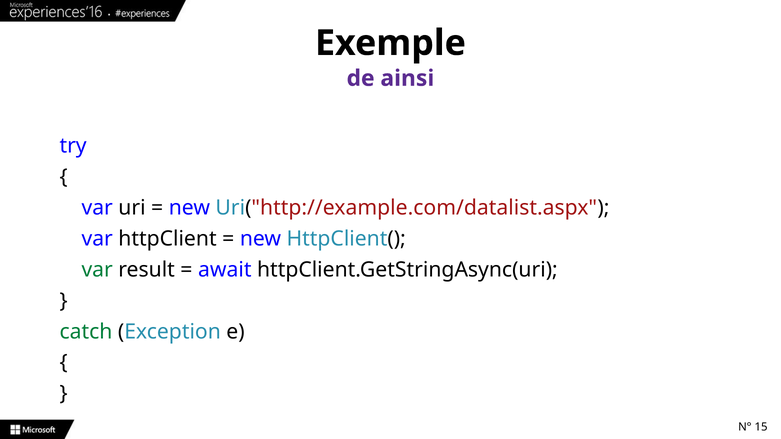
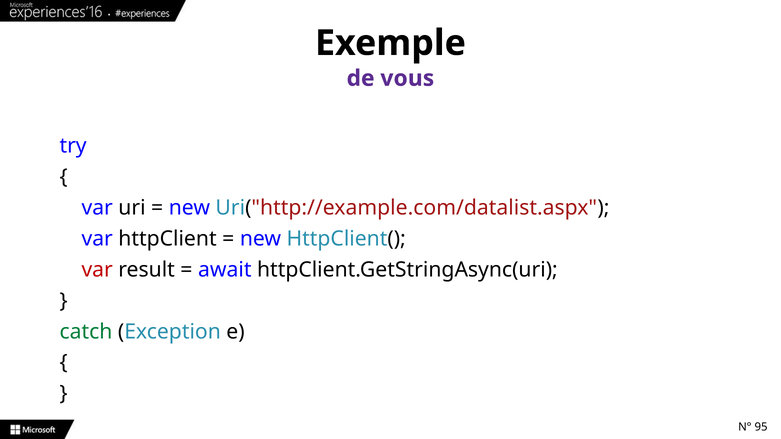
ainsi: ainsi -> vous (407, 78)
var colour: green -> red (97, 270)
15: 15 -> 95 (761, 427)
